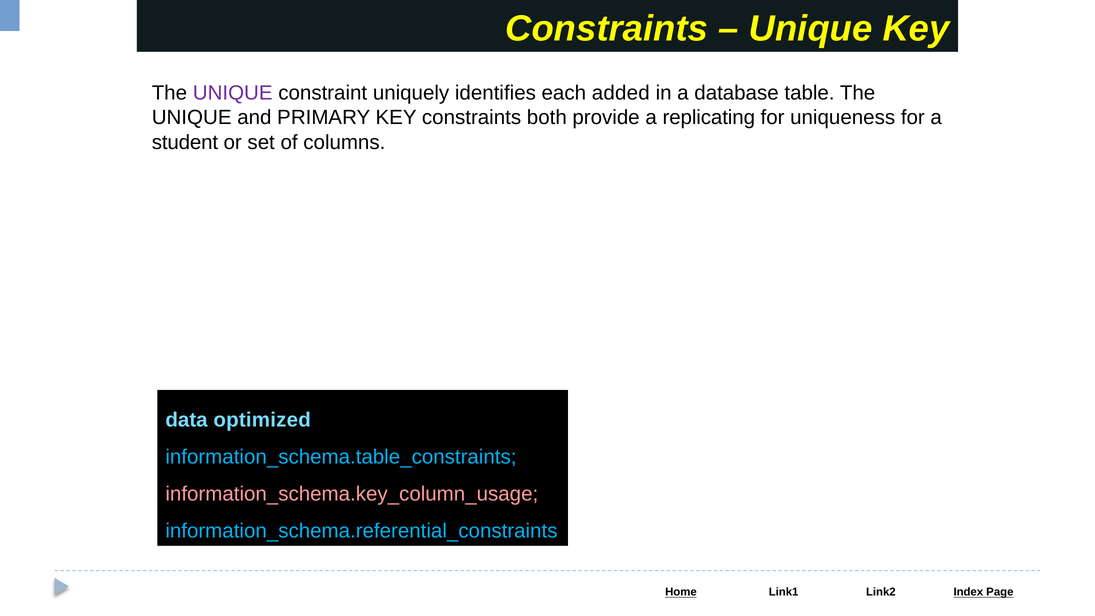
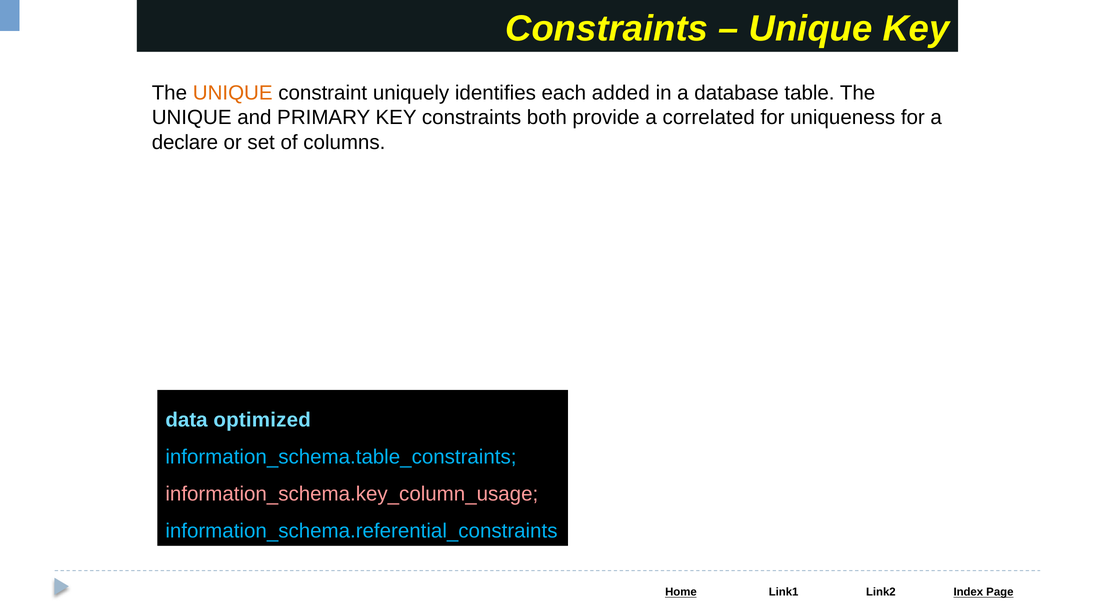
UNIQUE colour: purple -> orange (233, 93)
replicating: replicating -> correlated (709, 118)
student: student -> declare (185, 142)
